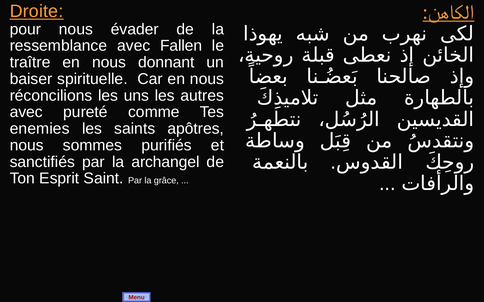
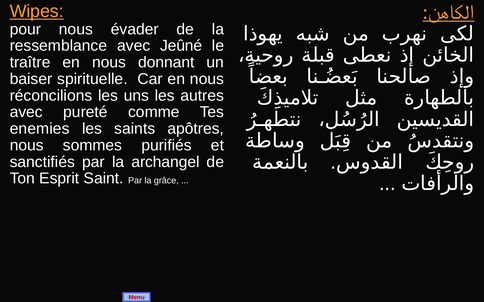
Droite: Droite -> Wipes (37, 11)
Fallen: Fallen -> Jeûné (181, 46)
